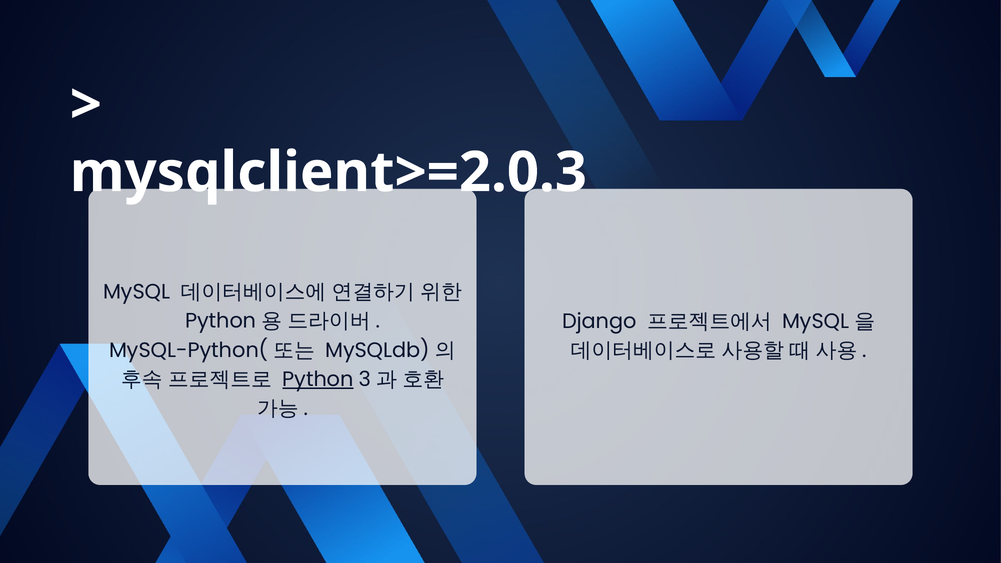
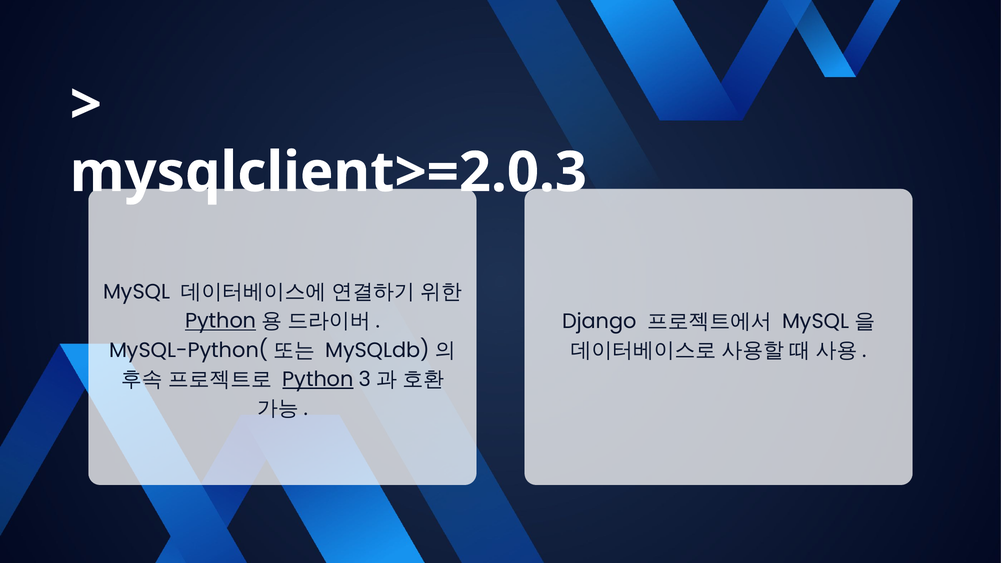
Python underline: none -> present (221, 321)
